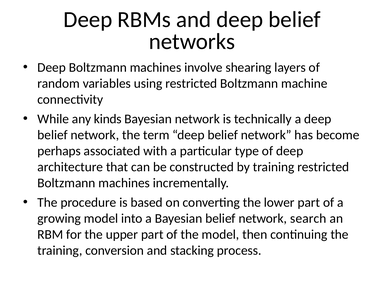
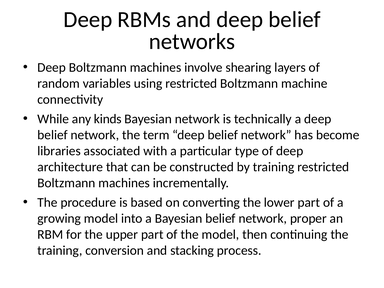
perhaps: perhaps -> libraries (59, 151)
search: search -> proper (308, 218)
